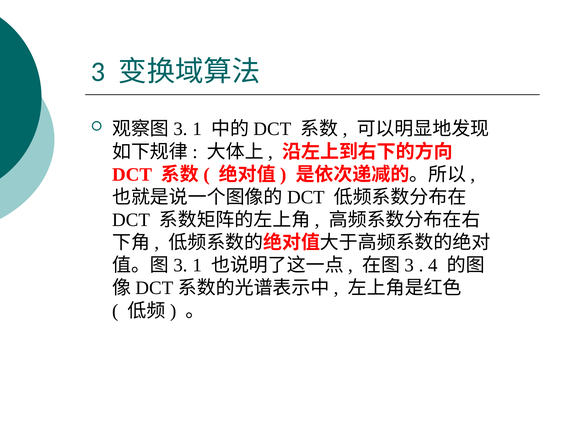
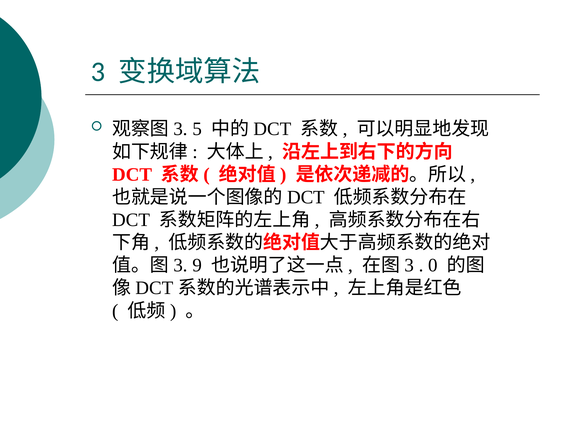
1: 1 -> 5 (197, 129)
1: 1 -> 9 (197, 265)
4: 4 -> 0 (433, 265)
